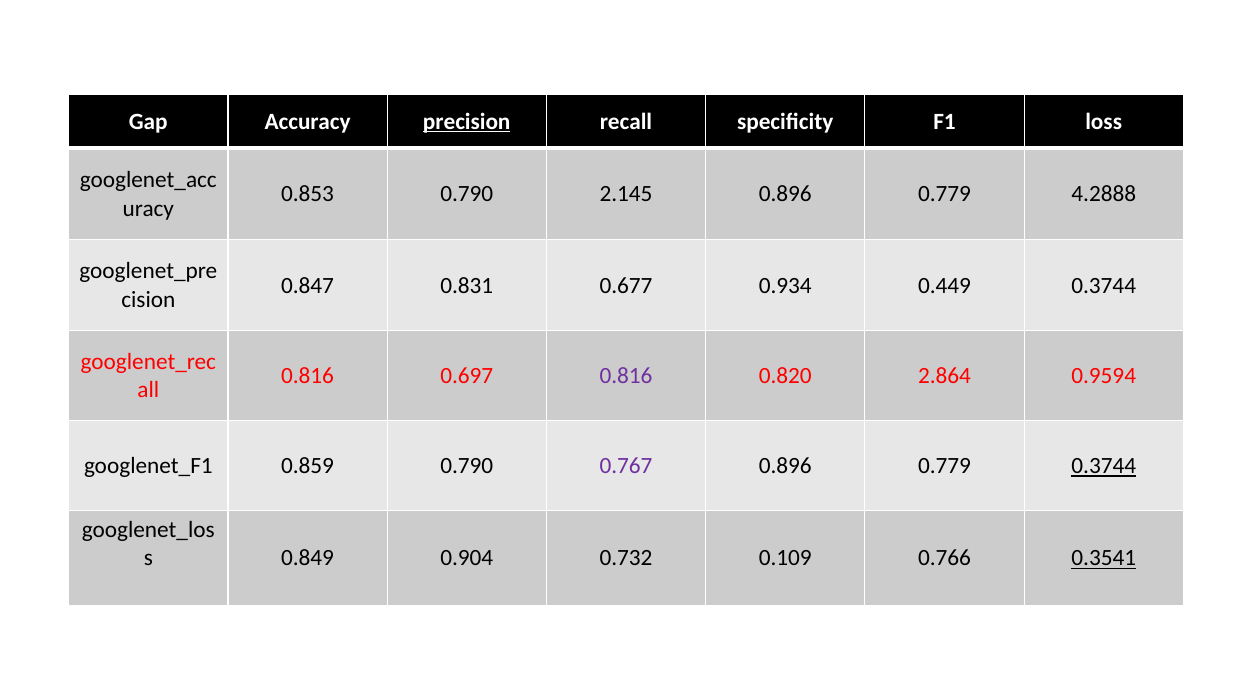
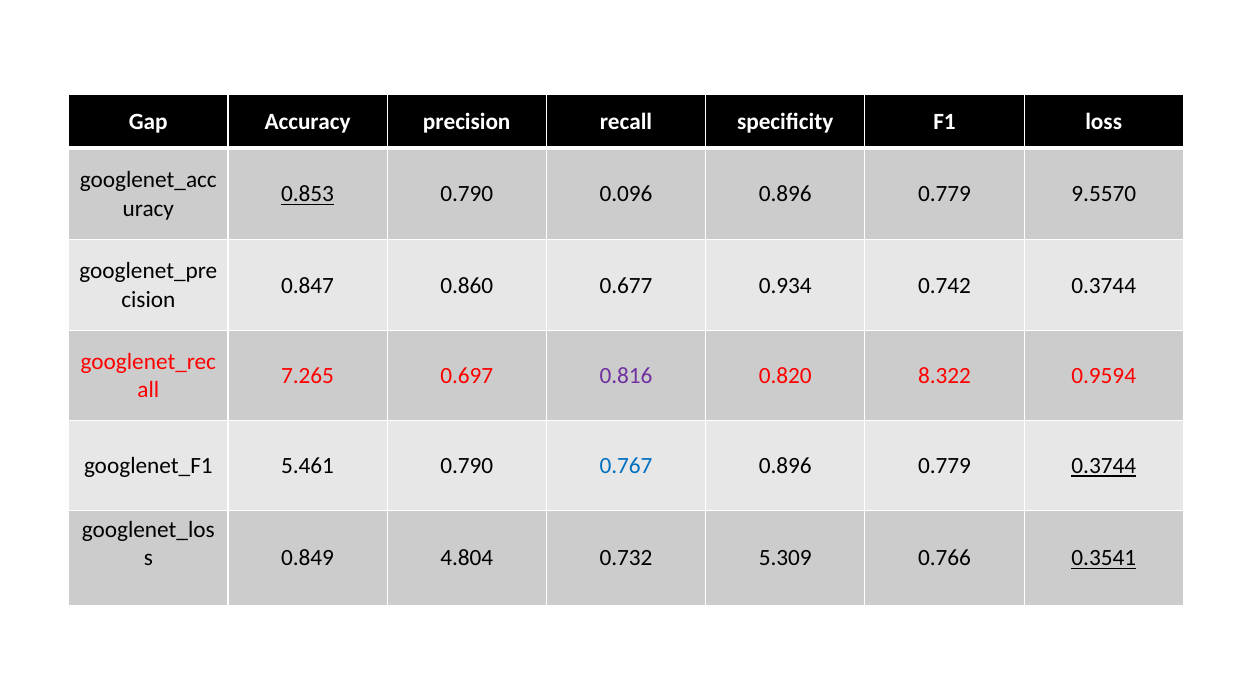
precision underline: present -> none (467, 122)
0.853 underline: none -> present (308, 194)
2.145: 2.145 -> 0.096 (626, 194)
4.2888: 4.2888 -> 9.5570 (1104, 194)
0.831: 0.831 -> 0.860 (467, 286)
0.449: 0.449 -> 0.742 (944, 286)
0.816: 0.816 -> 7.265 (308, 376)
2.864: 2.864 -> 8.322 (944, 376)
0.859: 0.859 -> 5.461 (308, 466)
0.767 colour: purple -> blue (626, 466)
0.904: 0.904 -> 4.804 (467, 559)
0.109: 0.109 -> 5.309 (785, 559)
